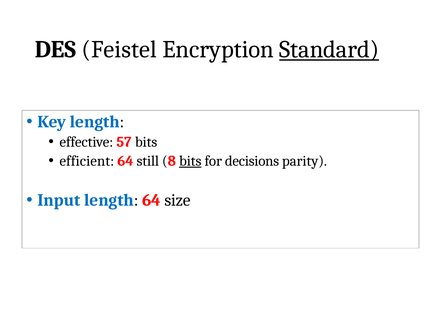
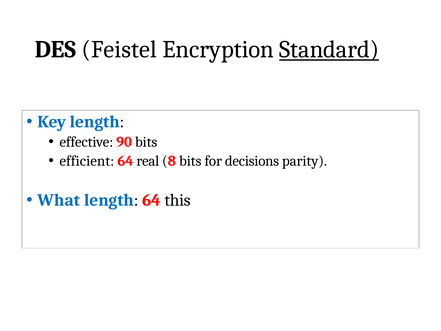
57: 57 -> 90 (124, 142)
still: still -> real (148, 161)
bits underline: present -> none (190, 161)
Input: Input -> What (59, 200)
size: size -> this (177, 200)
